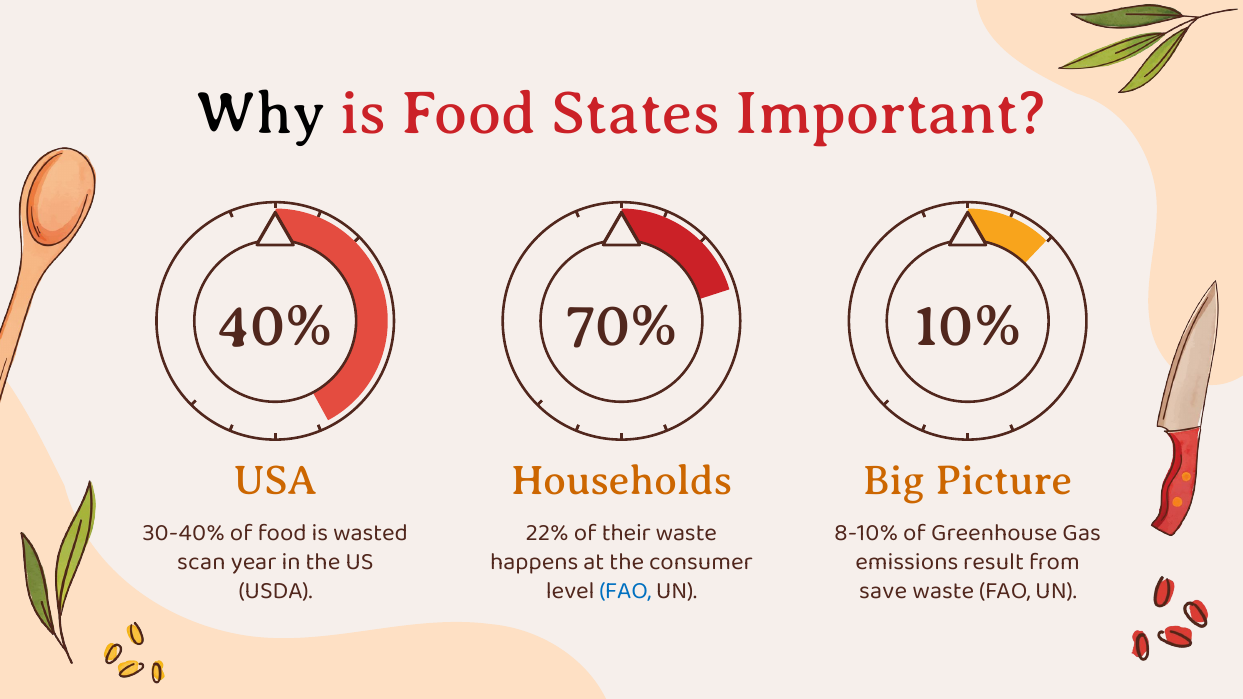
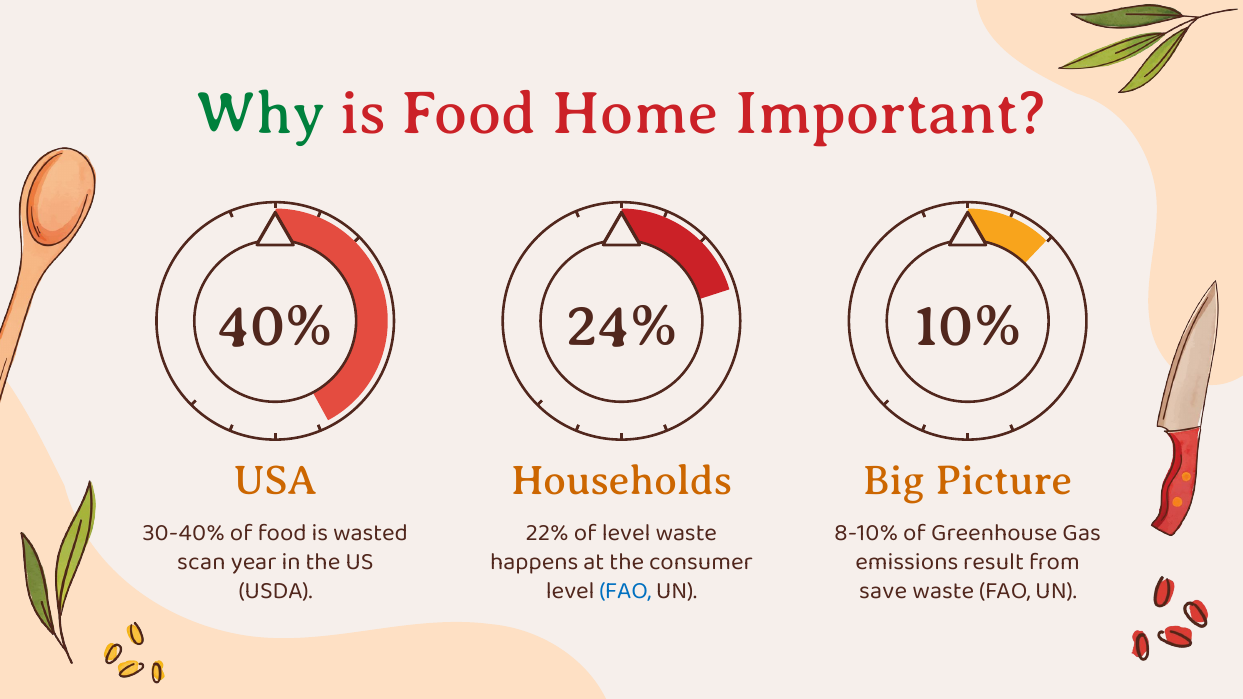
Why colour: black -> green (261, 113)
States: States -> Home (635, 113)
70%: 70% -> 24% (622, 325)
of their: their -> level (626, 532)
